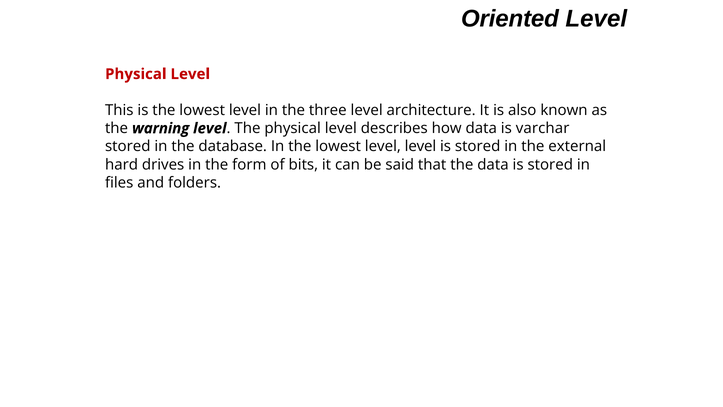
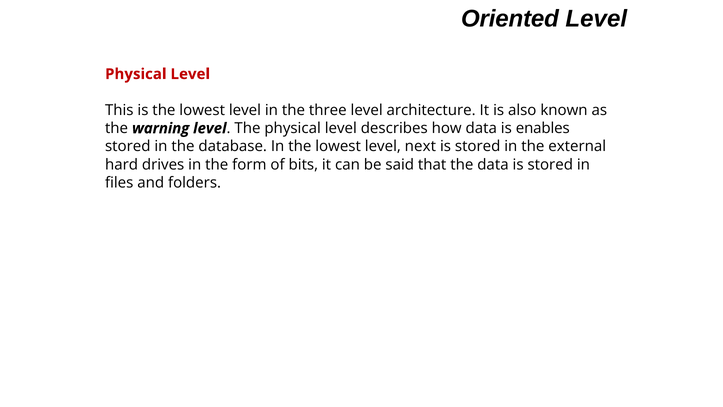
varchar: varchar -> enables (543, 128)
level level: level -> next (420, 146)
